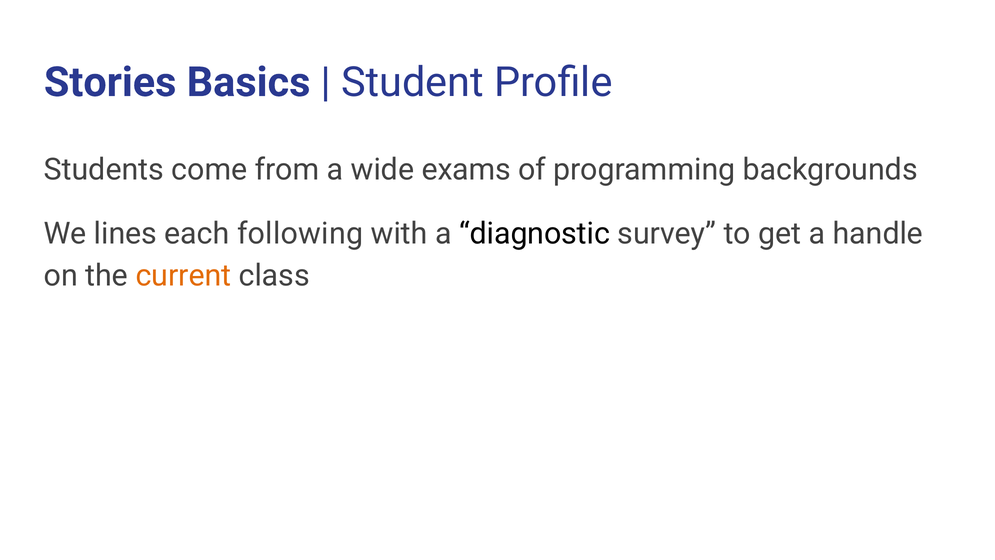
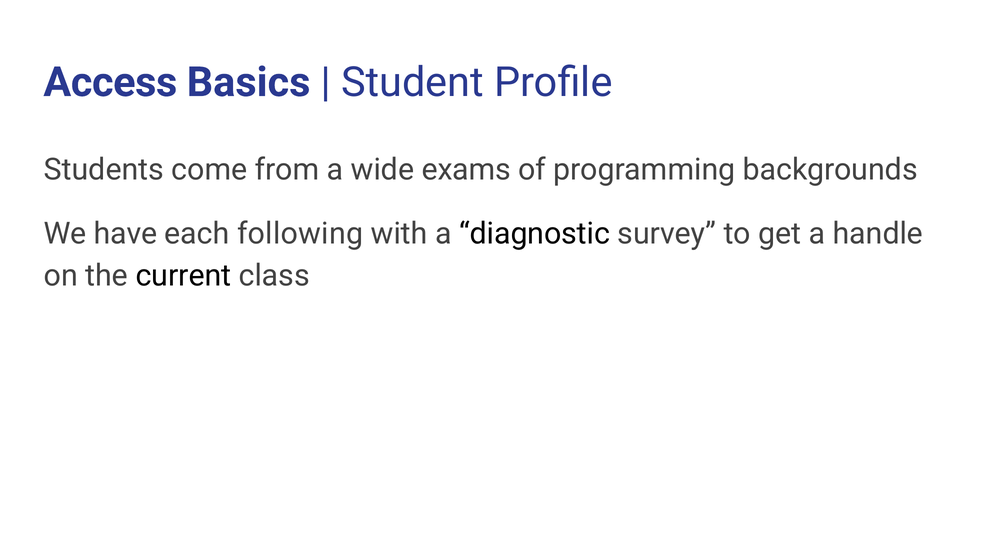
Stories: Stories -> Access (110, 82)
lines: lines -> have (126, 234)
current colour: orange -> black (183, 276)
